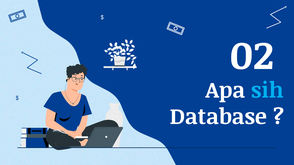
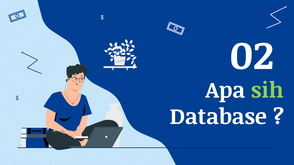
sih colour: light blue -> light green (267, 91)
